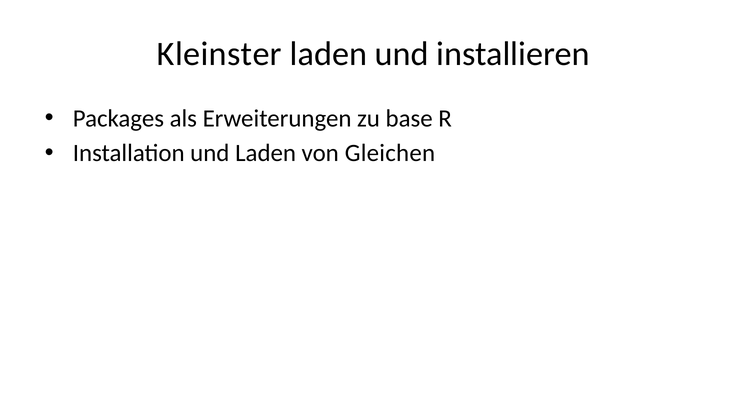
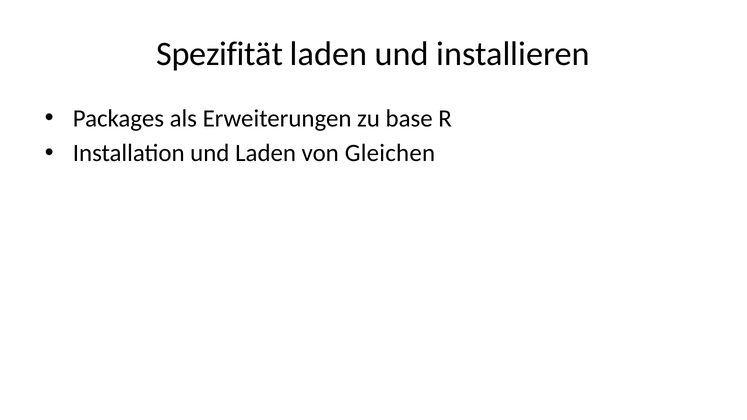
Kleinster: Kleinster -> Spezifität (220, 54)
